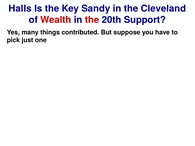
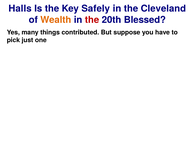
Sandy: Sandy -> Safely (96, 8)
Wealth colour: red -> orange (56, 20)
Support: Support -> Blessed (145, 20)
